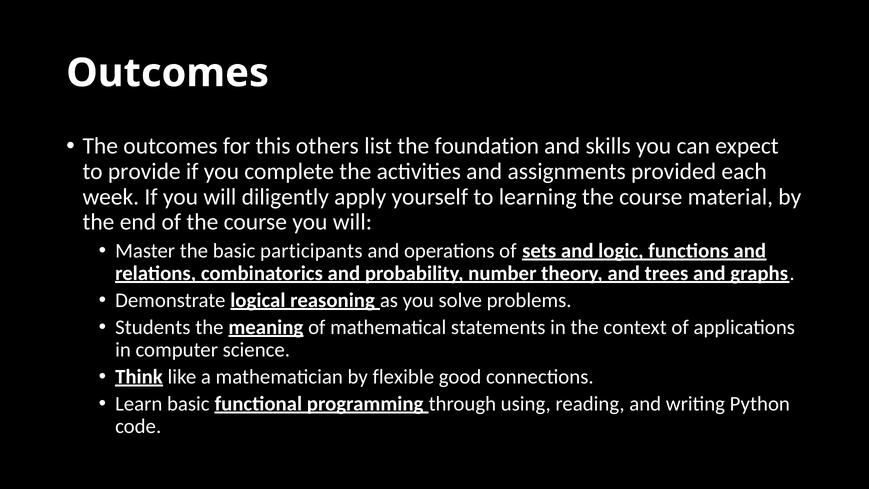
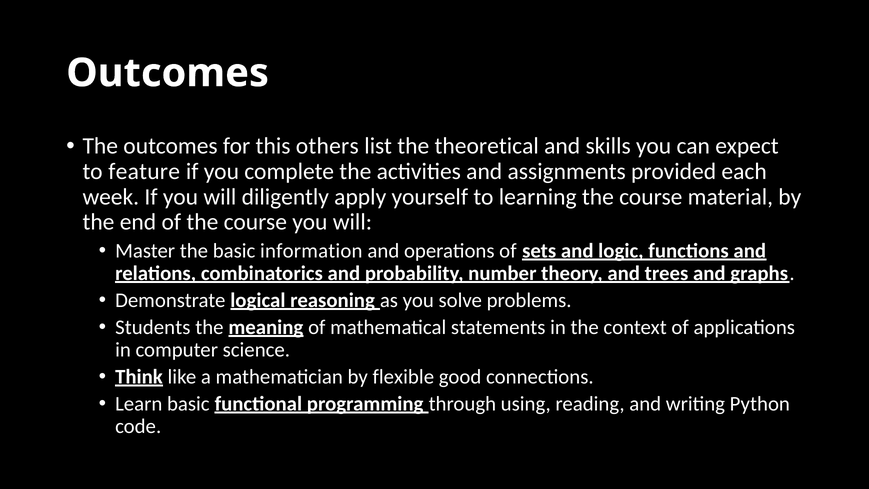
foundation: foundation -> theoretical (487, 146)
provide: provide -> feature (144, 171)
participants: participants -> information (311, 251)
